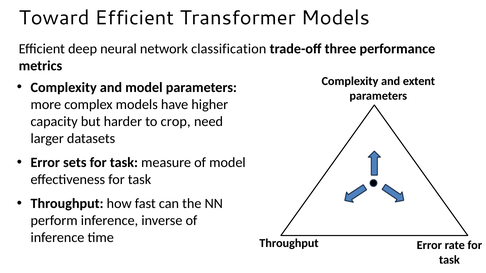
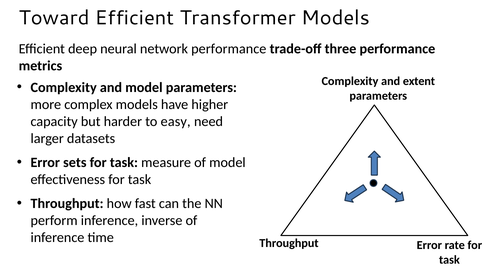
network classification: classification -> performance (229, 49)
crop: crop -> easy (176, 122)
